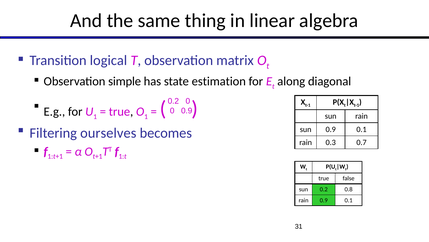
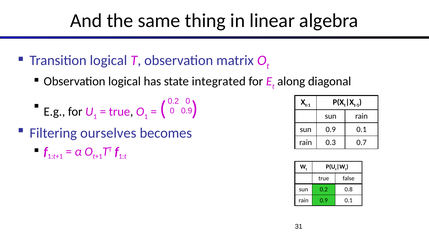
Observation simple: simple -> logical (125, 81)
estimation: estimation -> integrated (219, 81)
